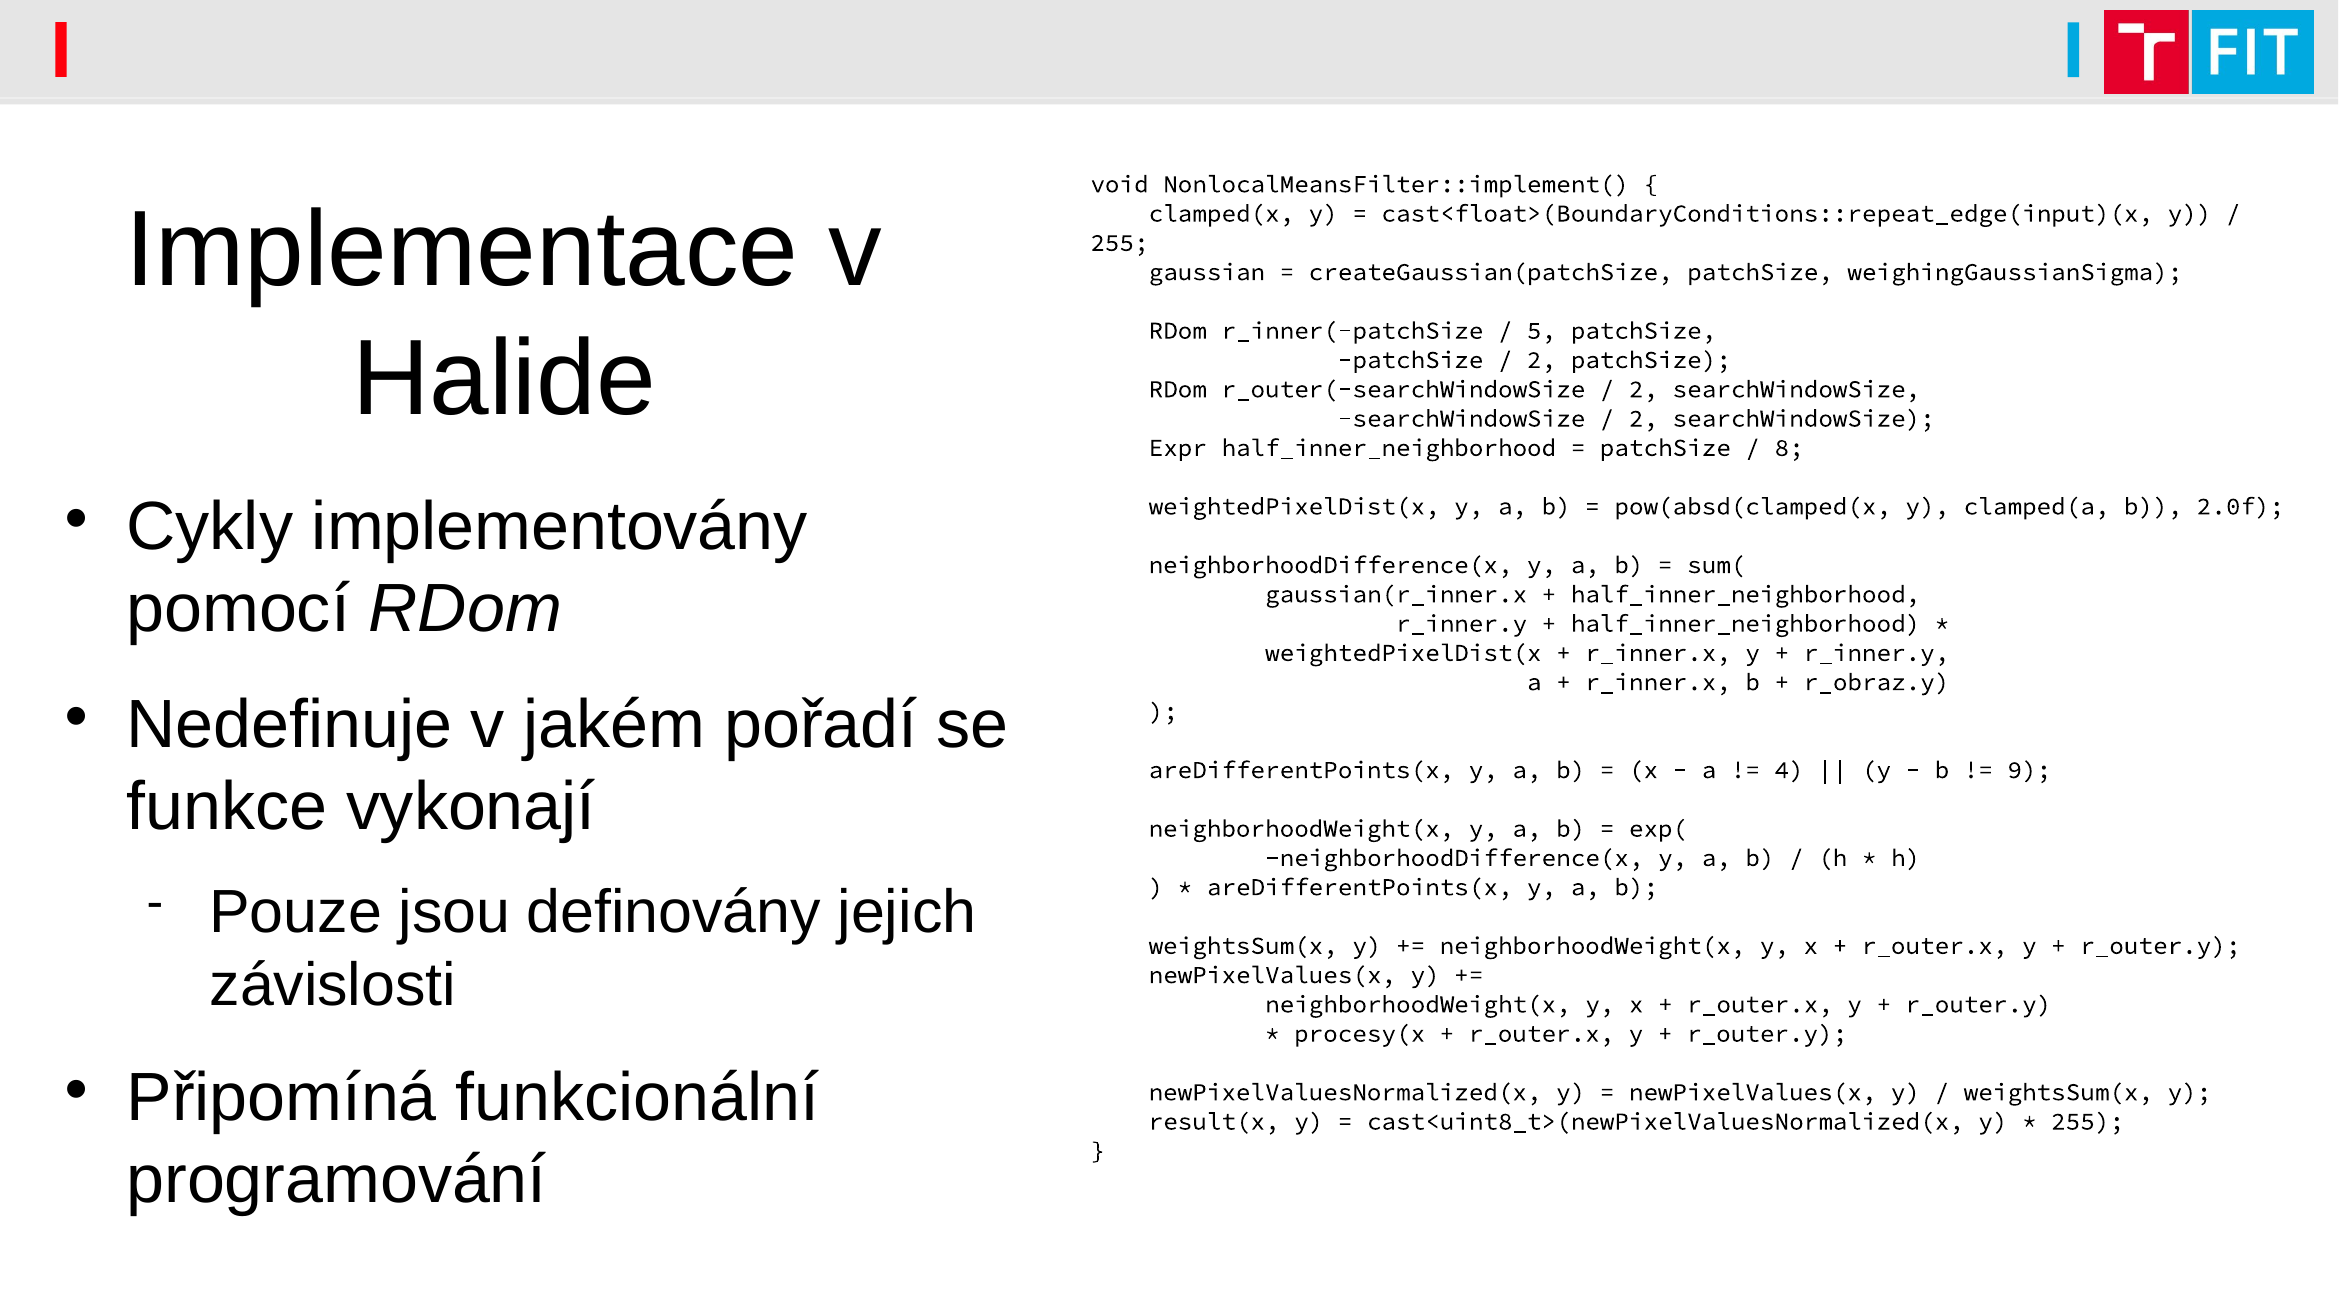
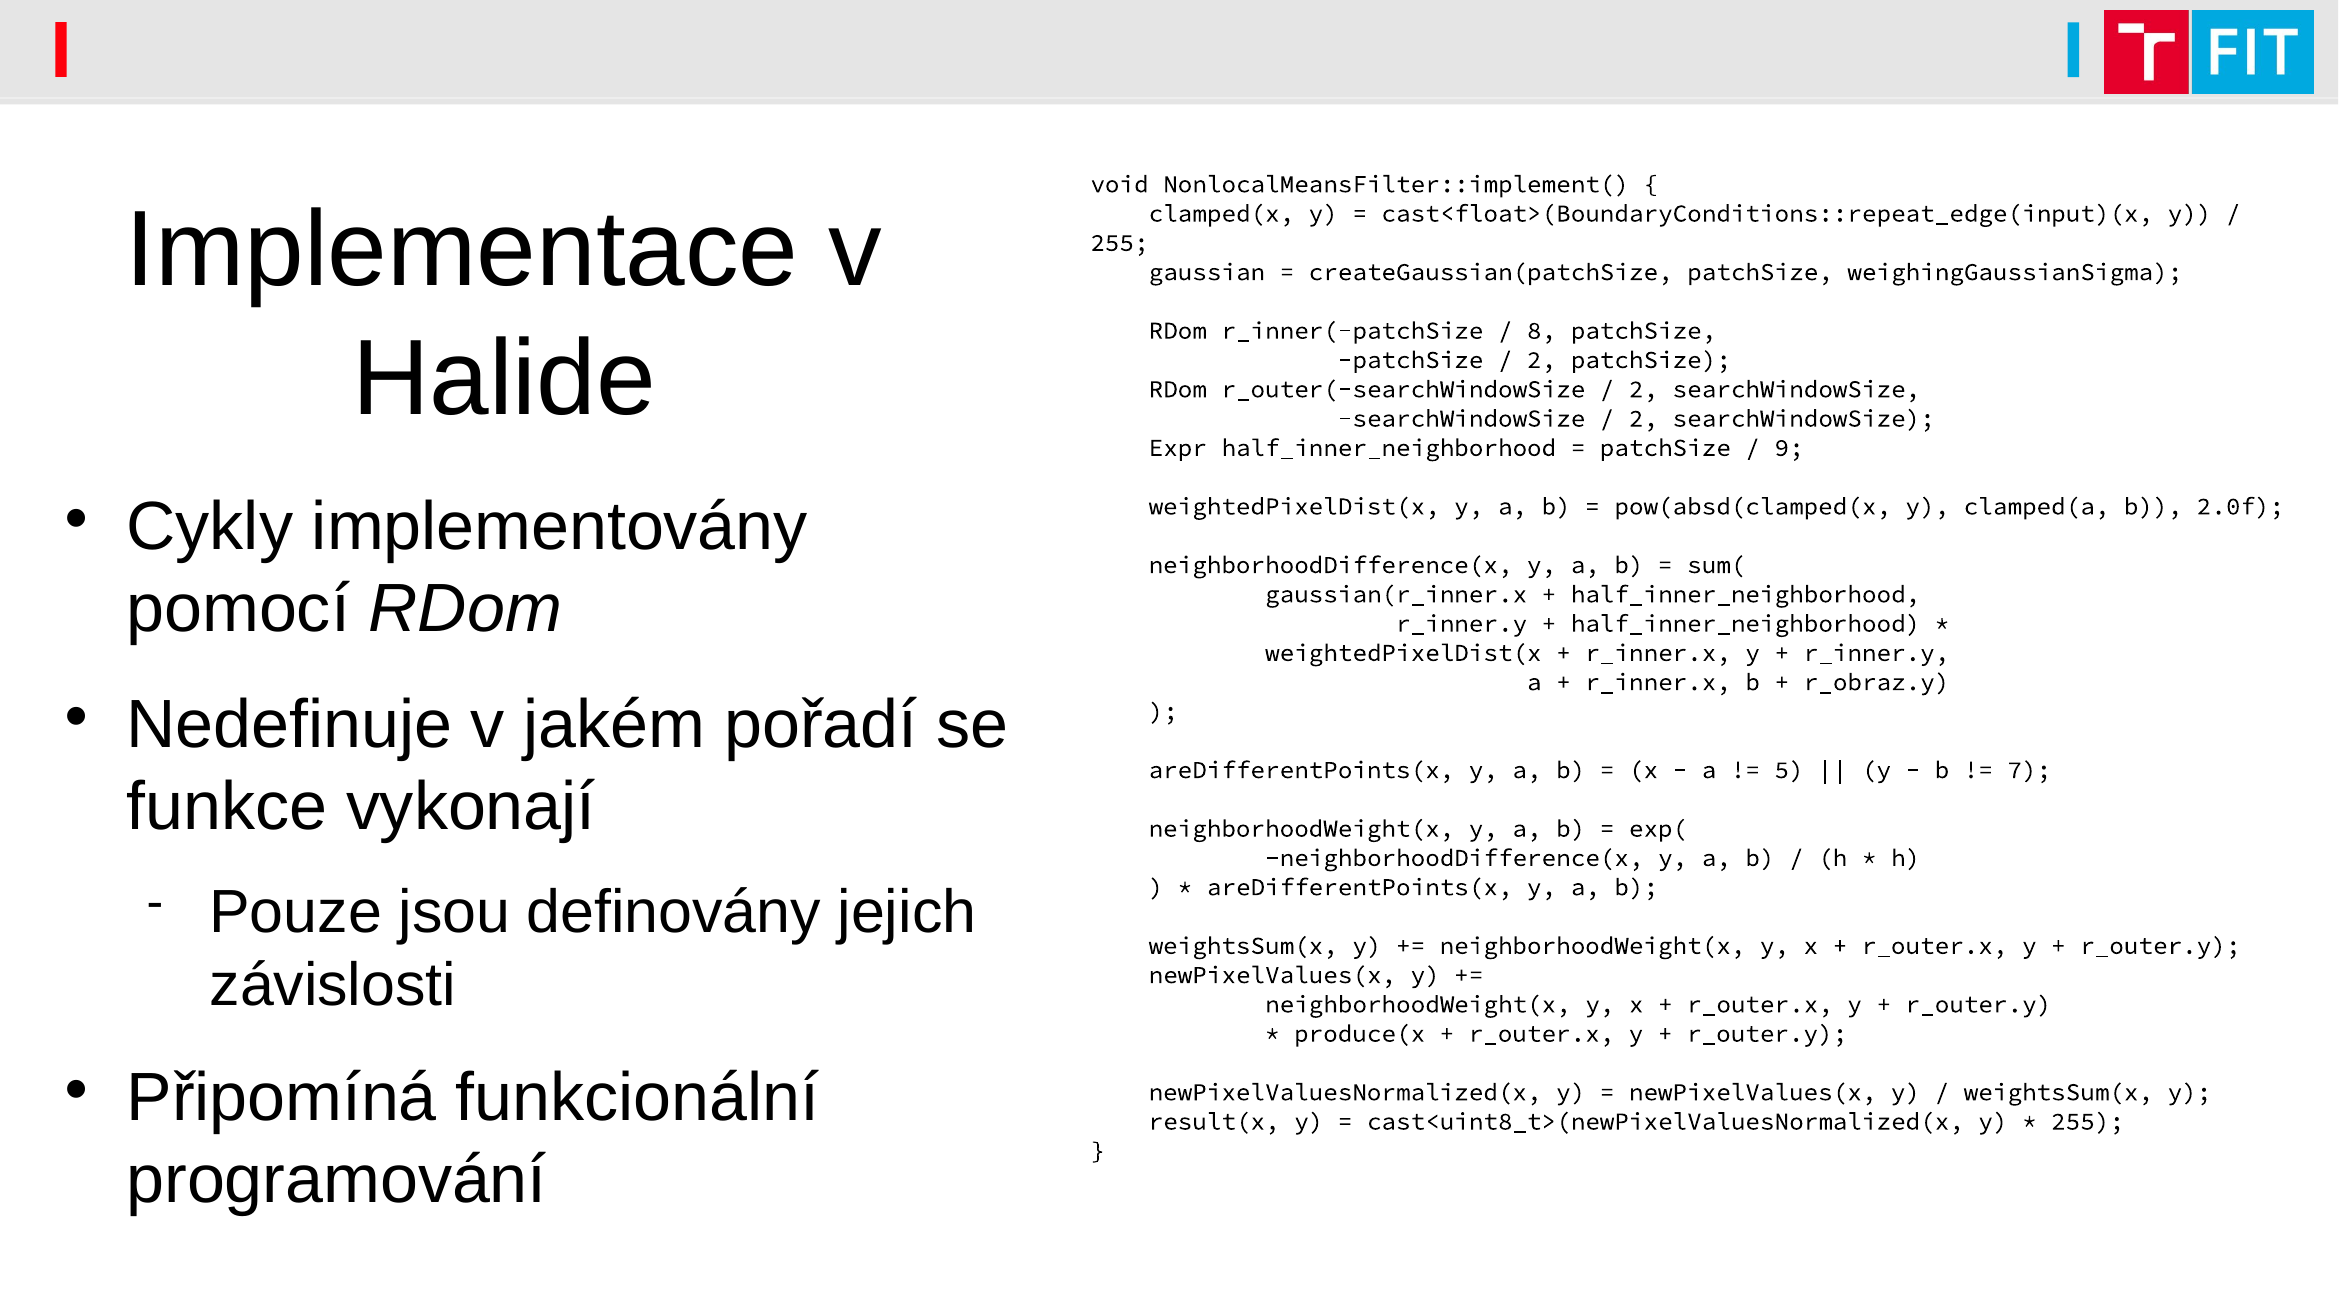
5: 5 -> 8 (1542, 331)
8: 8 -> 9 (1789, 448)
4: 4 -> 5 (1789, 770)
9: 9 -> 7 (2029, 770)
procesy(x: procesy(x -> produce(x (1360, 1033)
